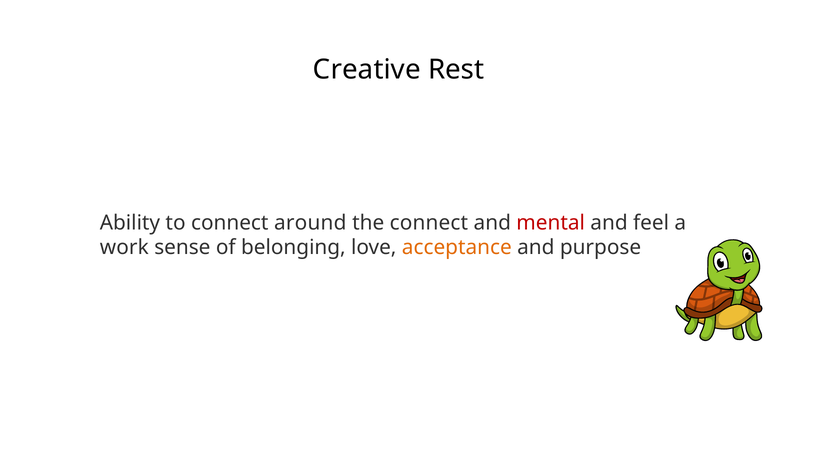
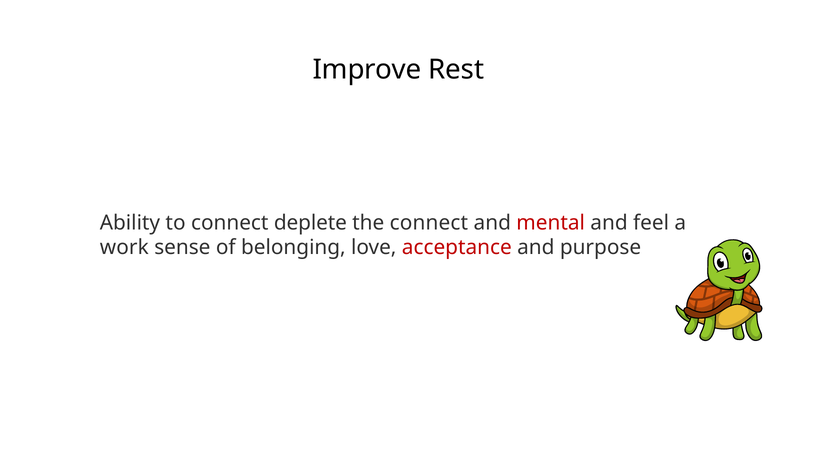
Creative: Creative -> Improve (367, 69)
around: around -> deplete (310, 223)
acceptance colour: orange -> red (457, 248)
